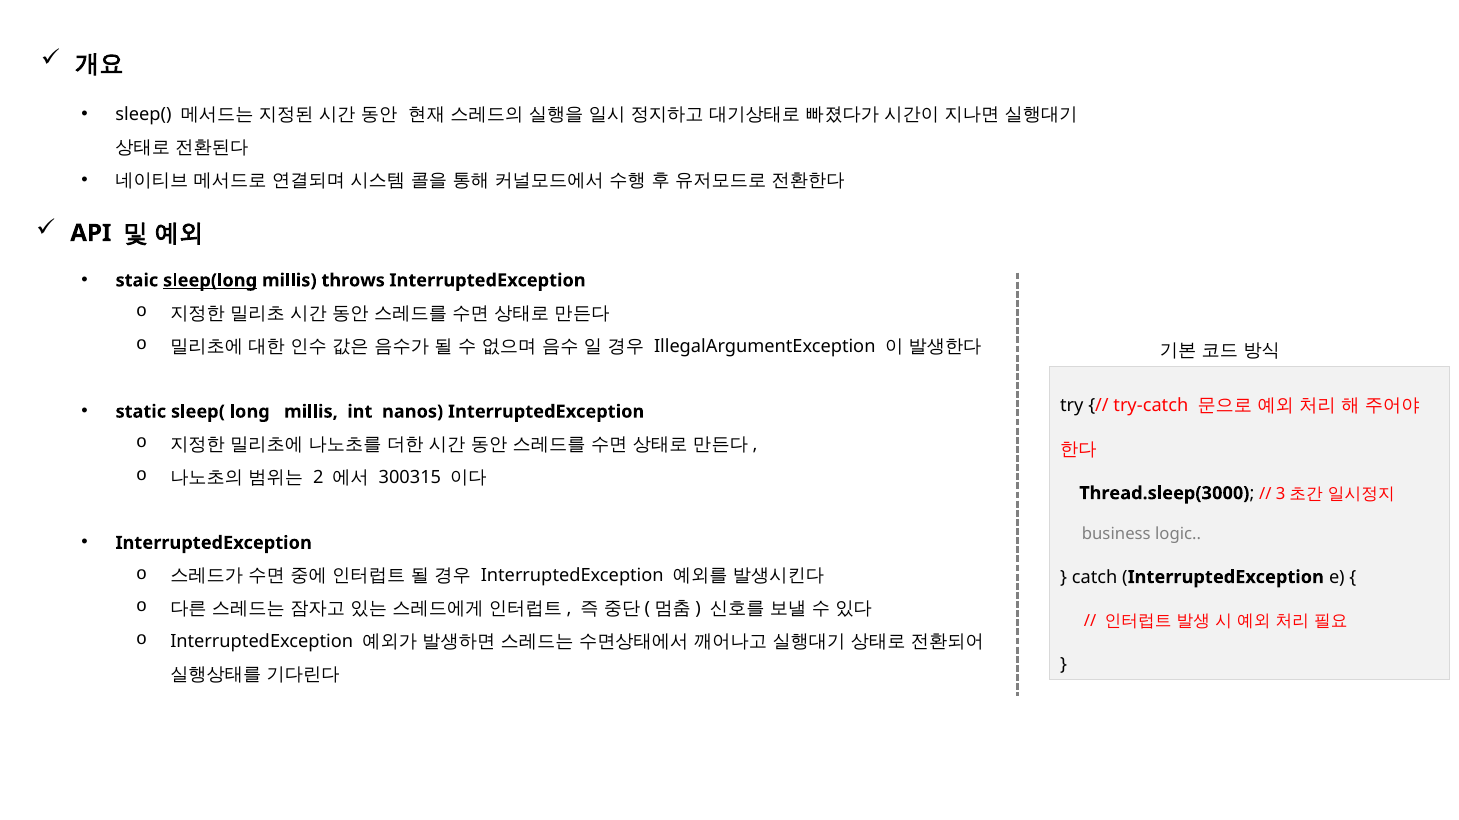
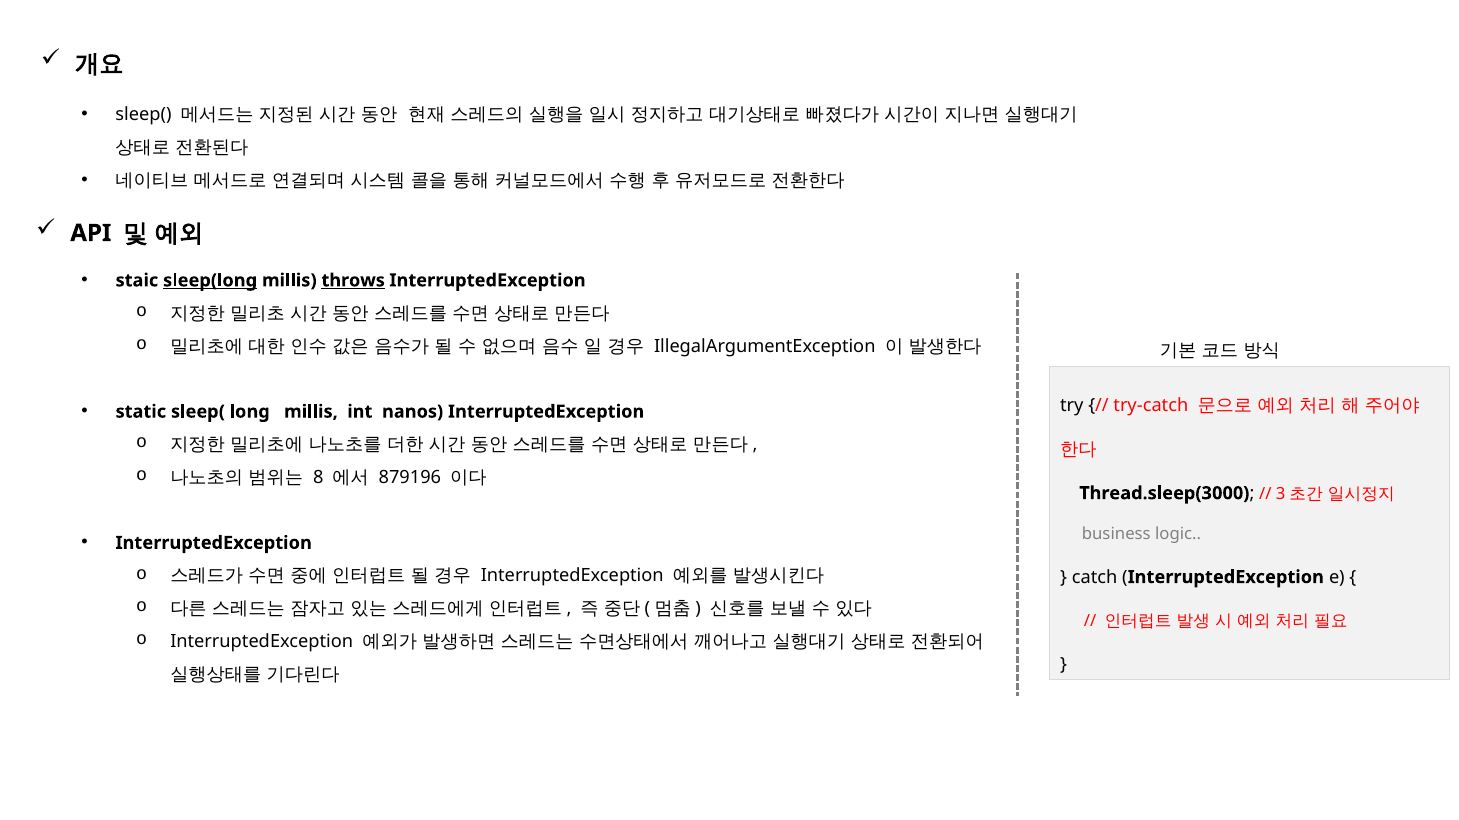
throws underline: none -> present (353, 281)
2: 2 -> 8 (318, 478)
300315: 300315 -> 879196 (410, 478)
